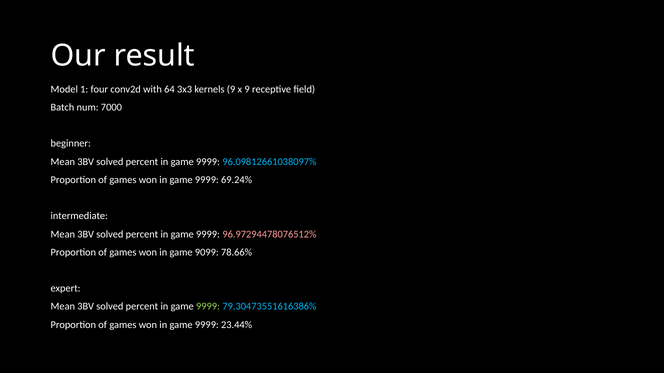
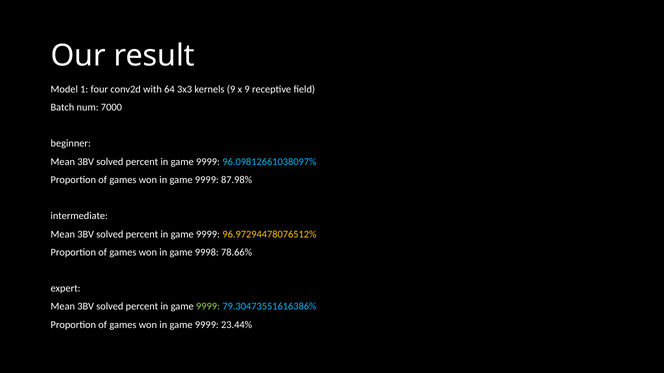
69.24%: 69.24% -> 87.98% (237, 180)
96.97294478076512% colour: pink -> yellow (269, 234)
9099: 9099 -> 9998 (207, 253)
